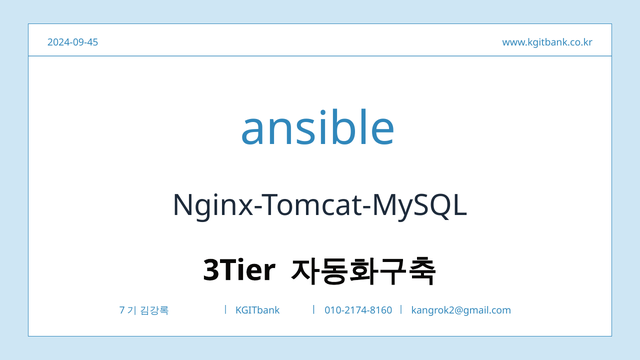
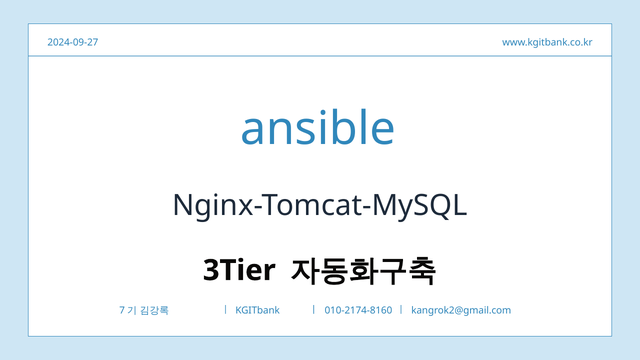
2024-09-45: 2024-09-45 -> 2024-09-27 (73, 43)
